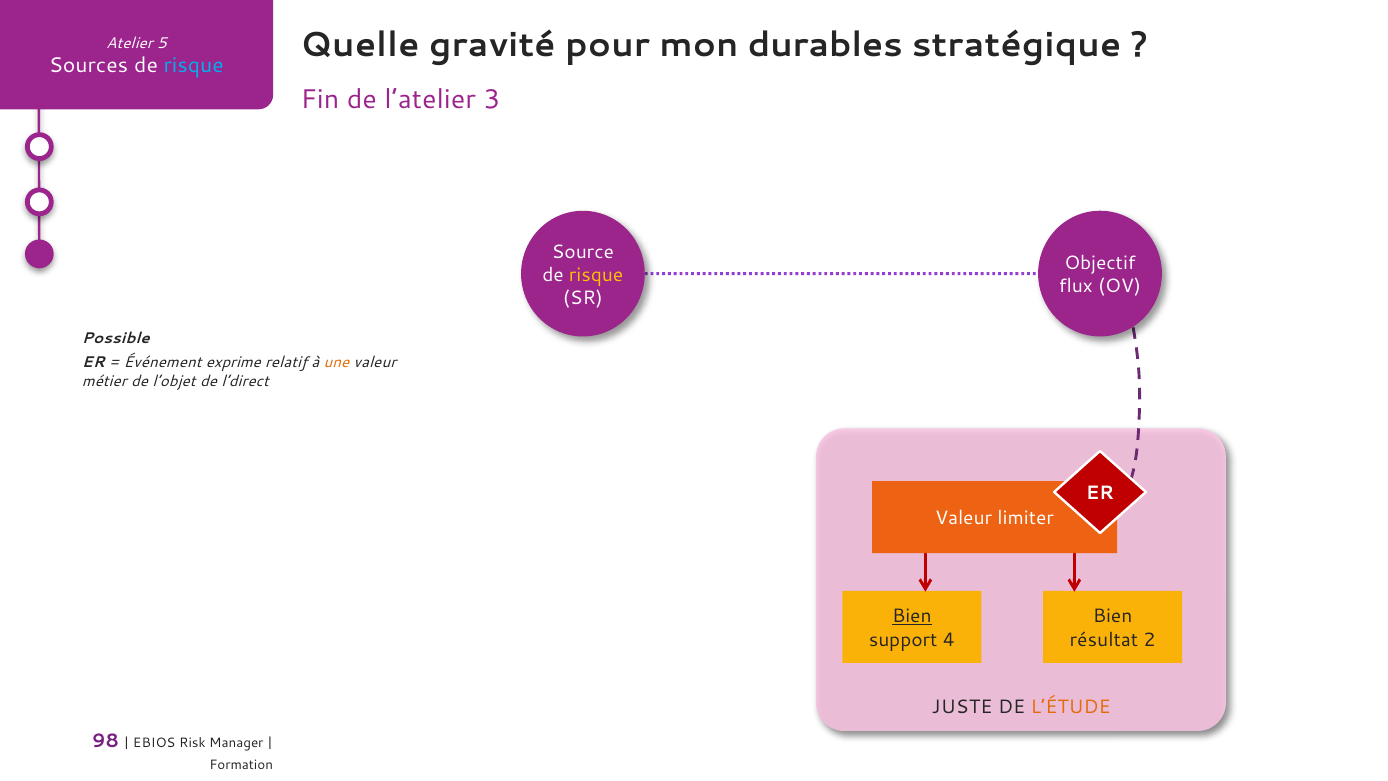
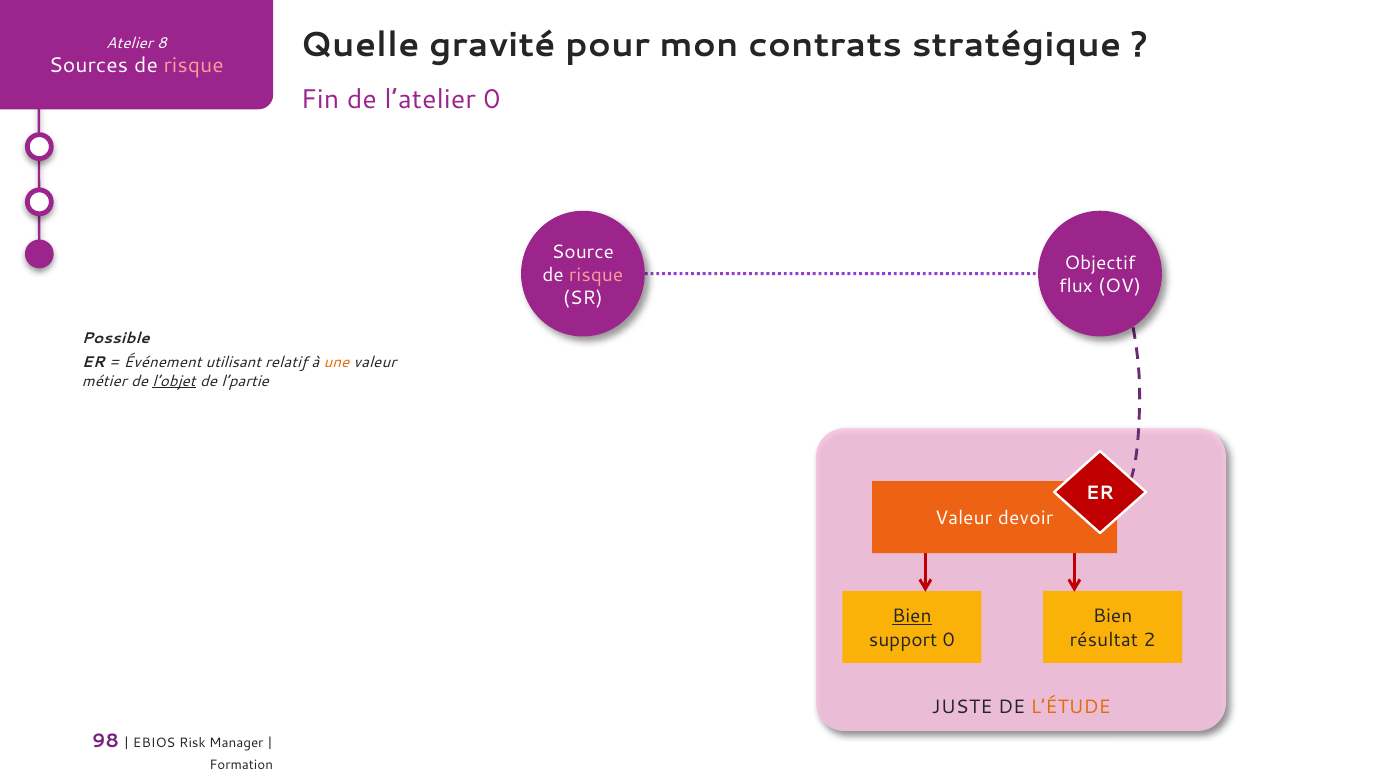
durables: durables -> contrats (825, 45)
5: 5 -> 8 (162, 43)
risque colour: light blue -> pink (194, 65)
l’atelier 3: 3 -> 0 (492, 100)
risque colour: yellow -> pink (596, 275)
exprime: exprime -> utilisant (233, 362)
l’objet underline: none -> present (174, 381)
l’direct: l’direct -> l’partie (245, 381)
limiter: limiter -> devoir (1026, 518)
support 4: 4 -> 0 (949, 640)
